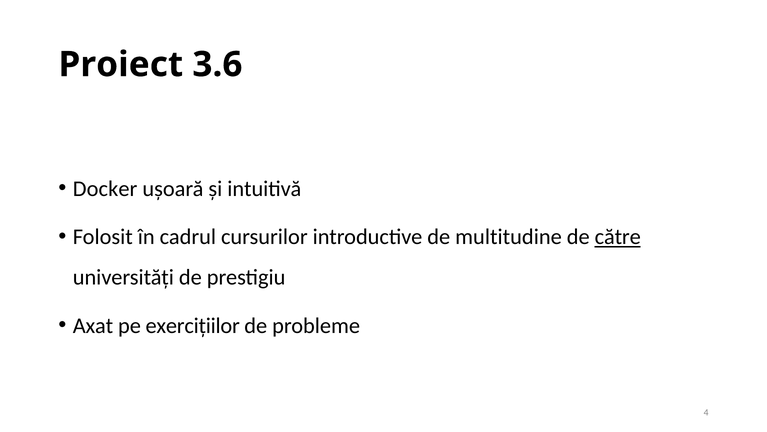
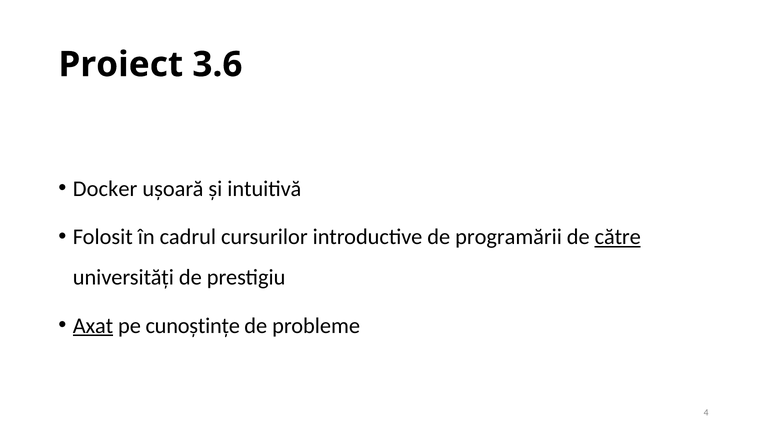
multitudine: multitudine -> programării (509, 237)
Axat underline: none -> present (93, 325)
exercițiilor: exercițiilor -> cunoștințe (193, 325)
